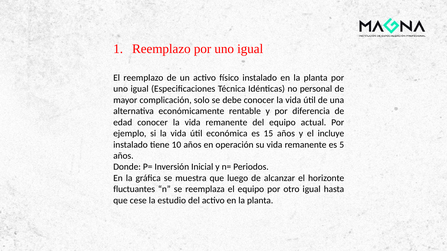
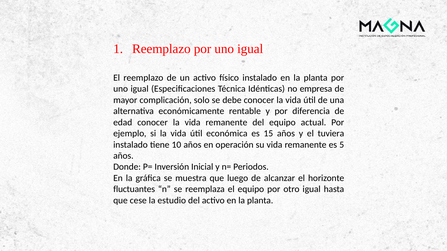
personal: personal -> empresa (316, 89)
incluye: incluye -> tuviera (331, 134)
